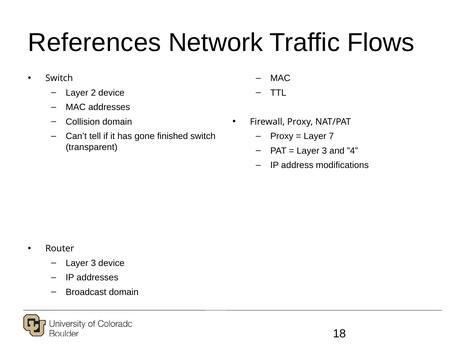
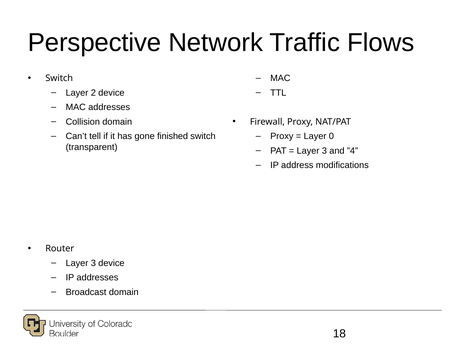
References: References -> Perspective (95, 42)
7: 7 -> 0 (331, 136)
